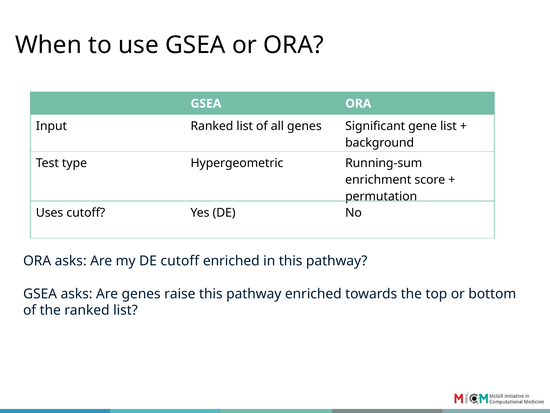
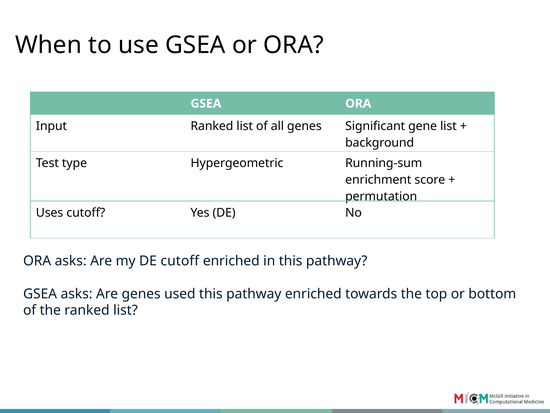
raise: raise -> used (180, 293)
